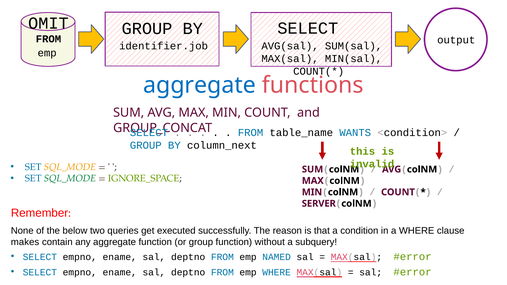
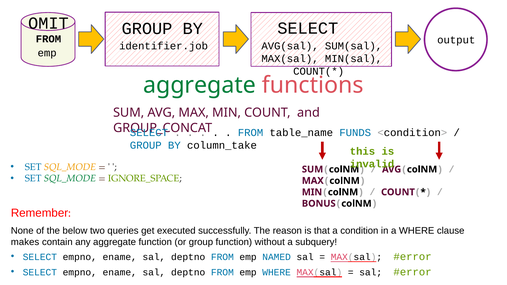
aggregate colour: blue -> green (199, 85)
WANTS: WANTS -> FUNDS (355, 133)
column_next: column_next -> column_take (222, 146)
SERVER: SERVER -> BONUS (319, 204)
